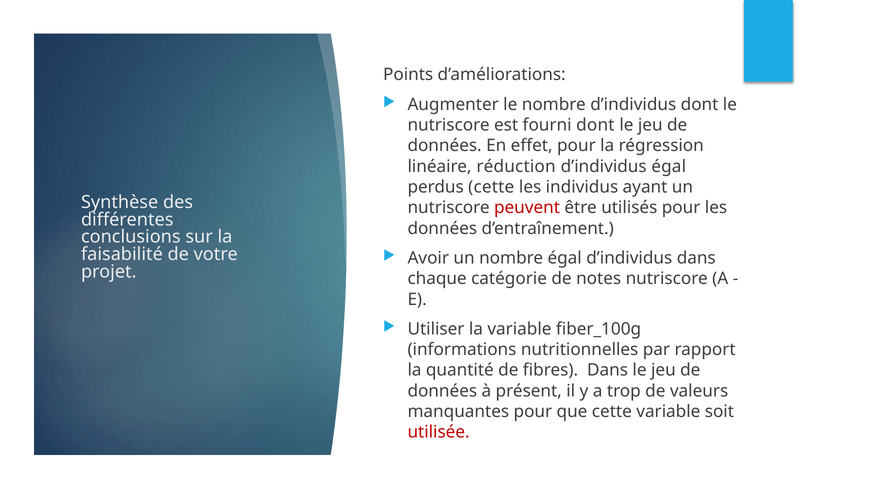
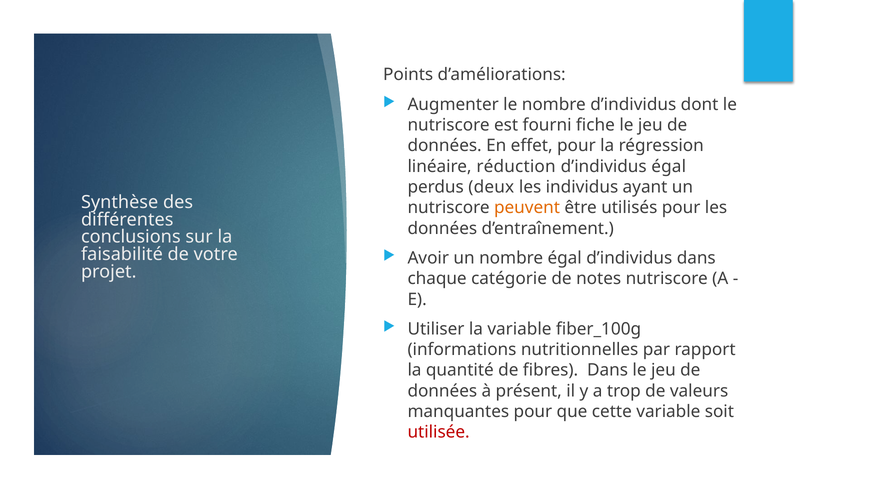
fourni dont: dont -> fiche (595, 125)
perdus cette: cette -> deux (491, 187)
peuvent colour: red -> orange (527, 208)
